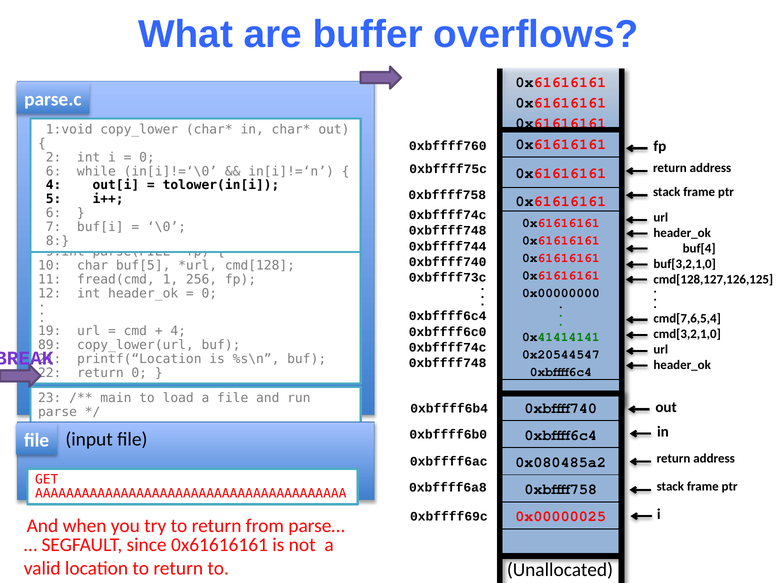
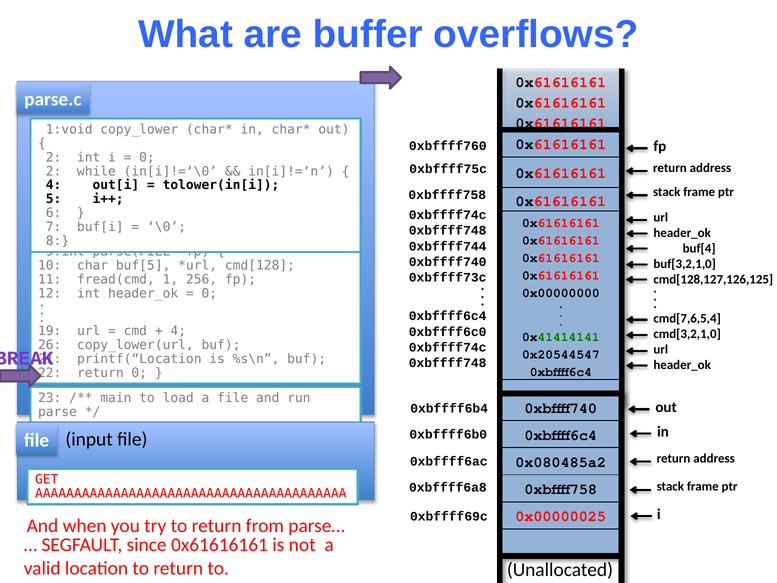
6: 6 -> 2 (54, 171)
89: 89 -> 26 (50, 345)
